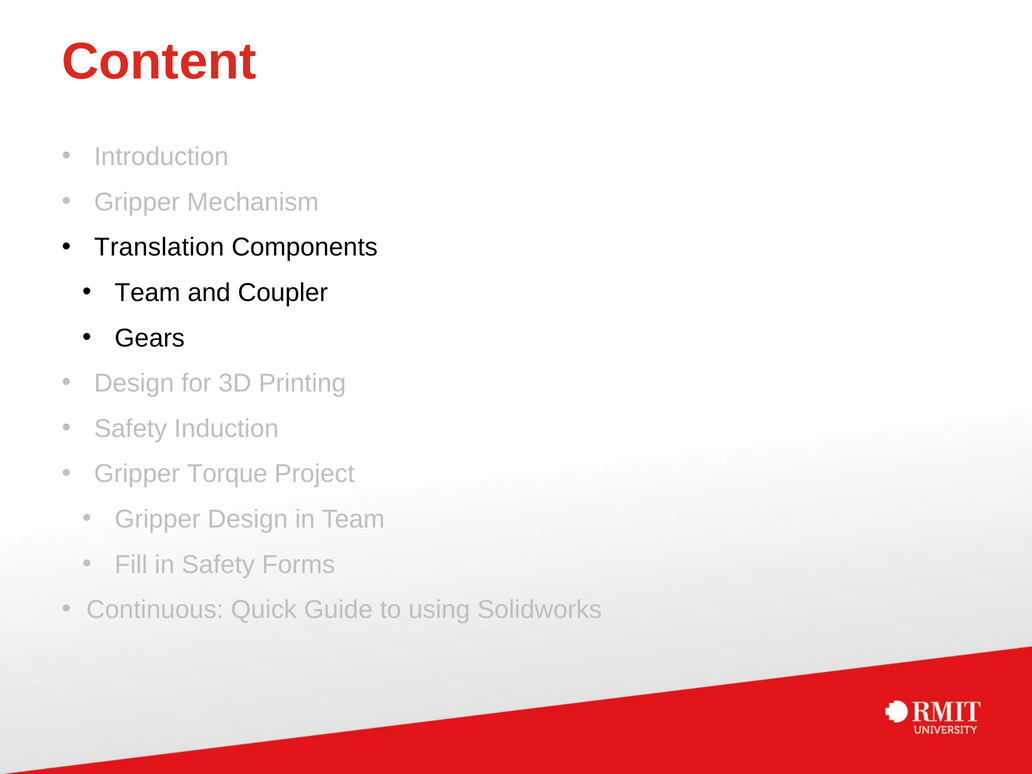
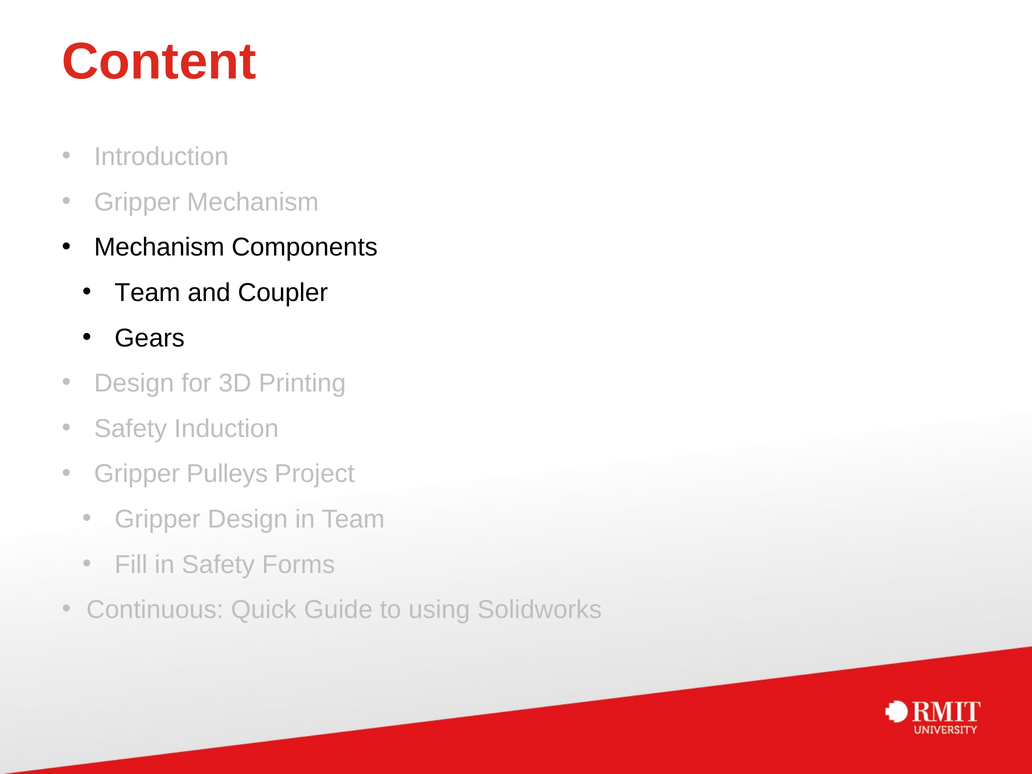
Translation: Translation -> Mechanism (159, 247)
Torque: Torque -> Pulleys (227, 474)
